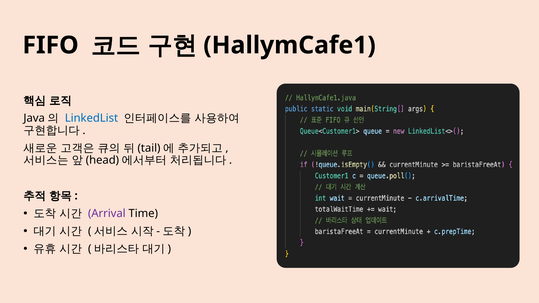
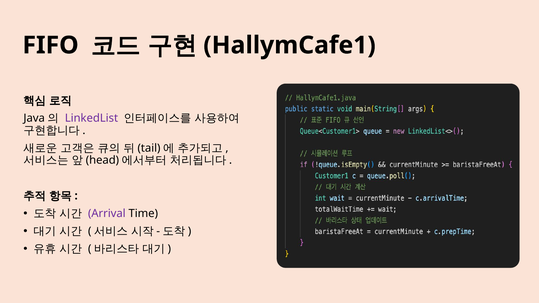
LinkedList colour: blue -> purple (91, 118)
